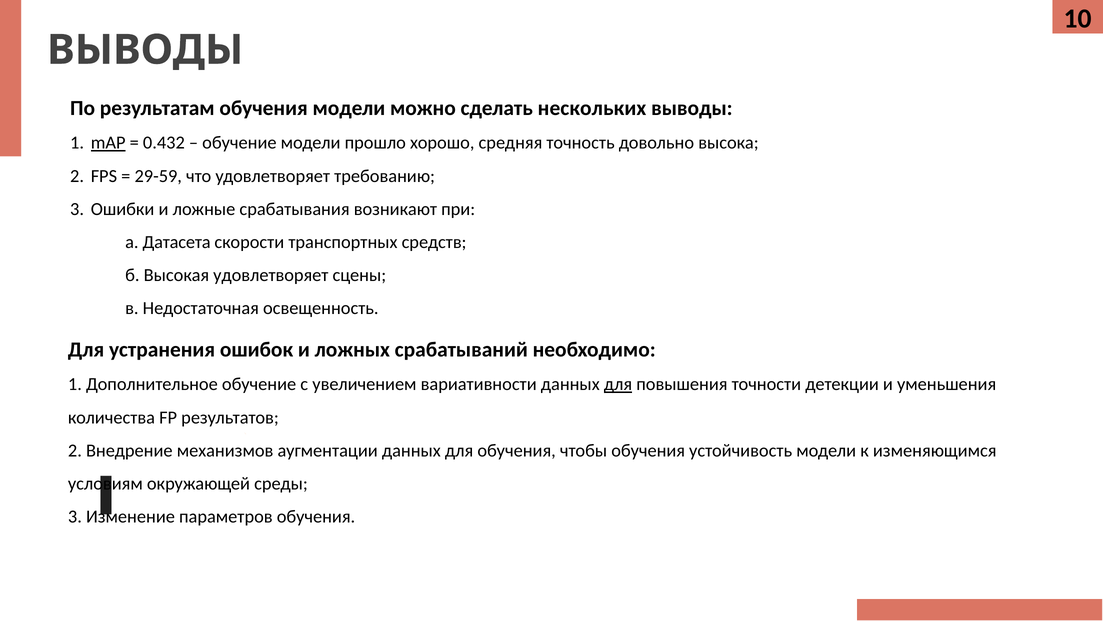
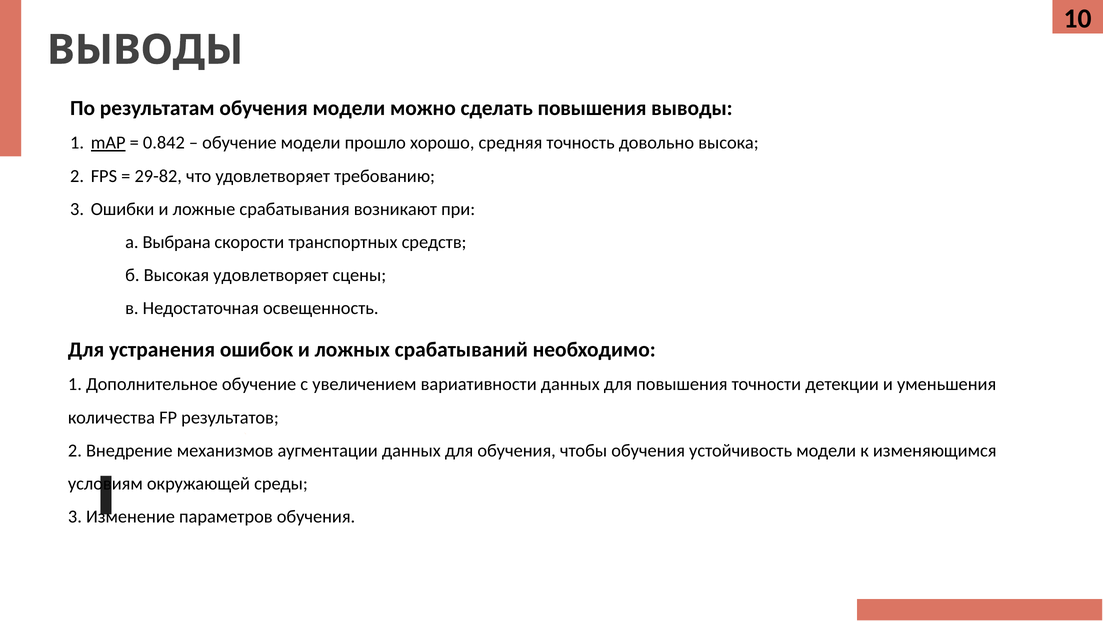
сделать нескольких: нескольких -> повышения (592, 108)
0.432: 0.432 -> 0.842 (164, 143)
29-59: 29-59 -> 29-82 (158, 176)
Датасета: Датасета -> Выбрана (177, 242)
для underline: present -> none (618, 384)
